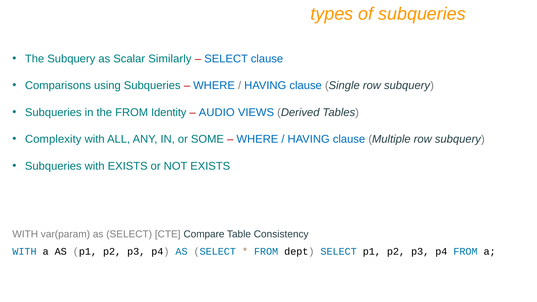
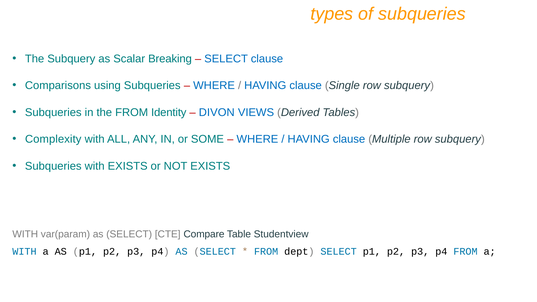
Similarly: Similarly -> Breaking (170, 59)
AUDIO: AUDIO -> DIVON (217, 112)
Consistency: Consistency -> Studentview (281, 234)
